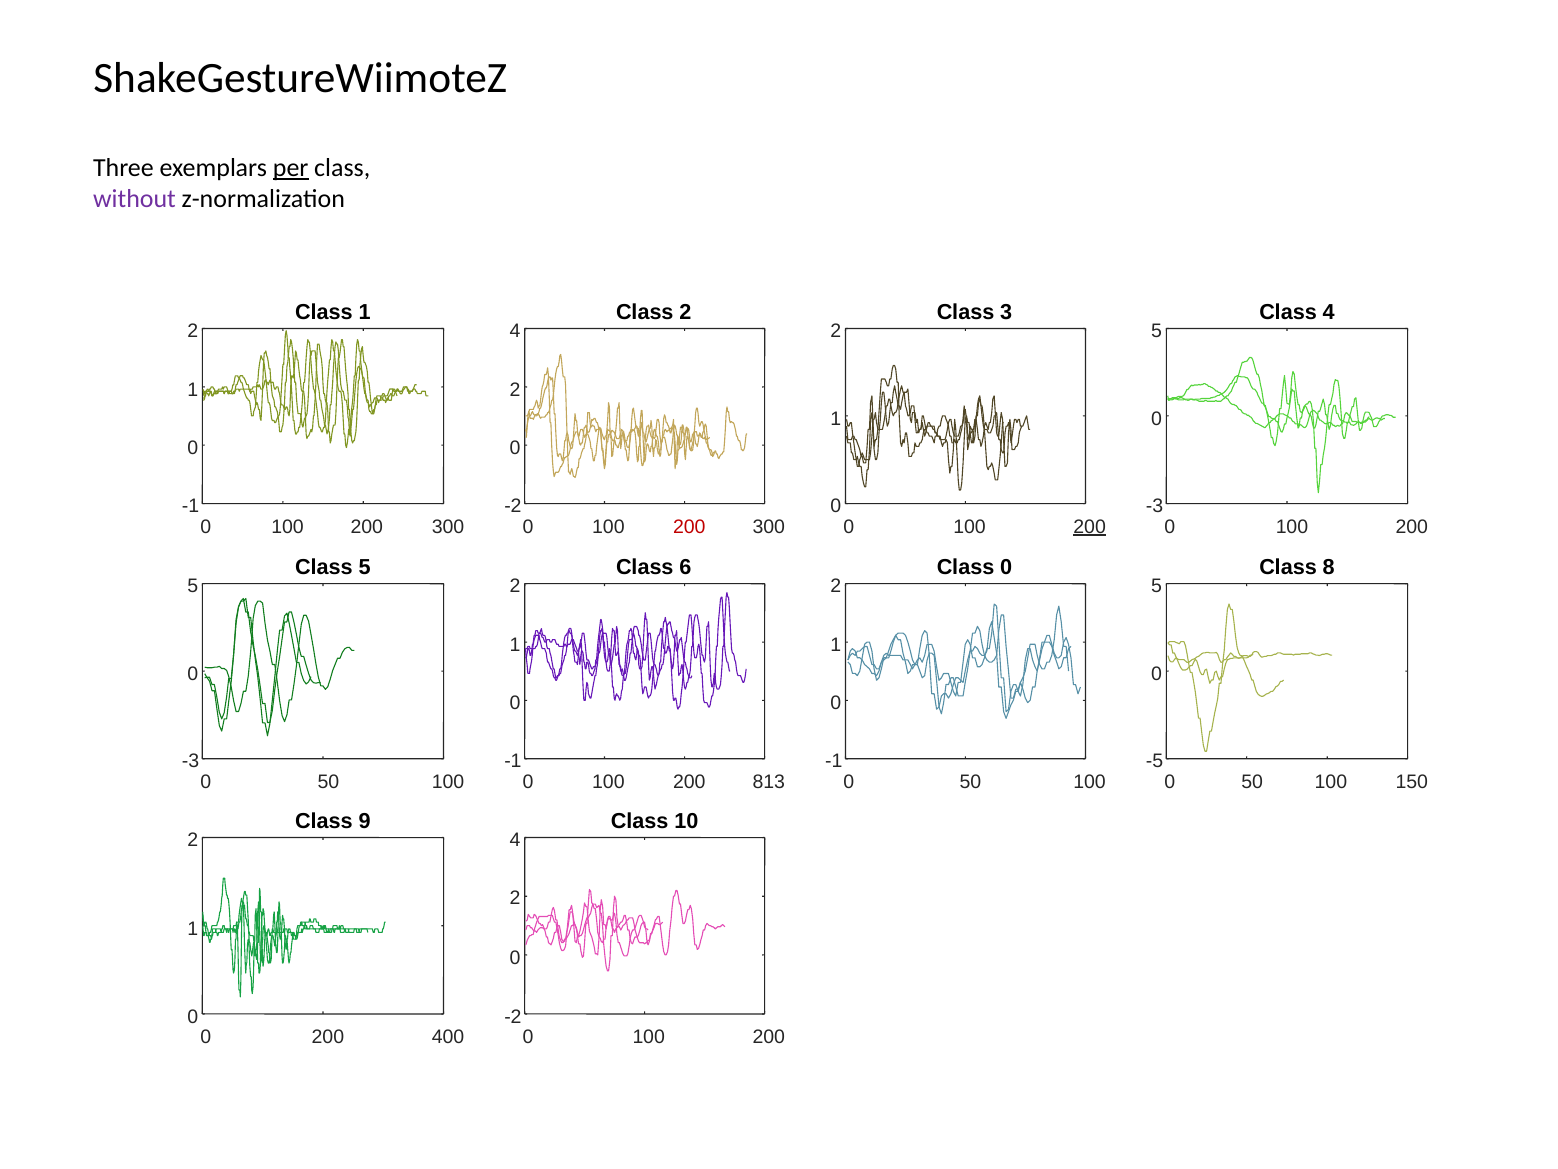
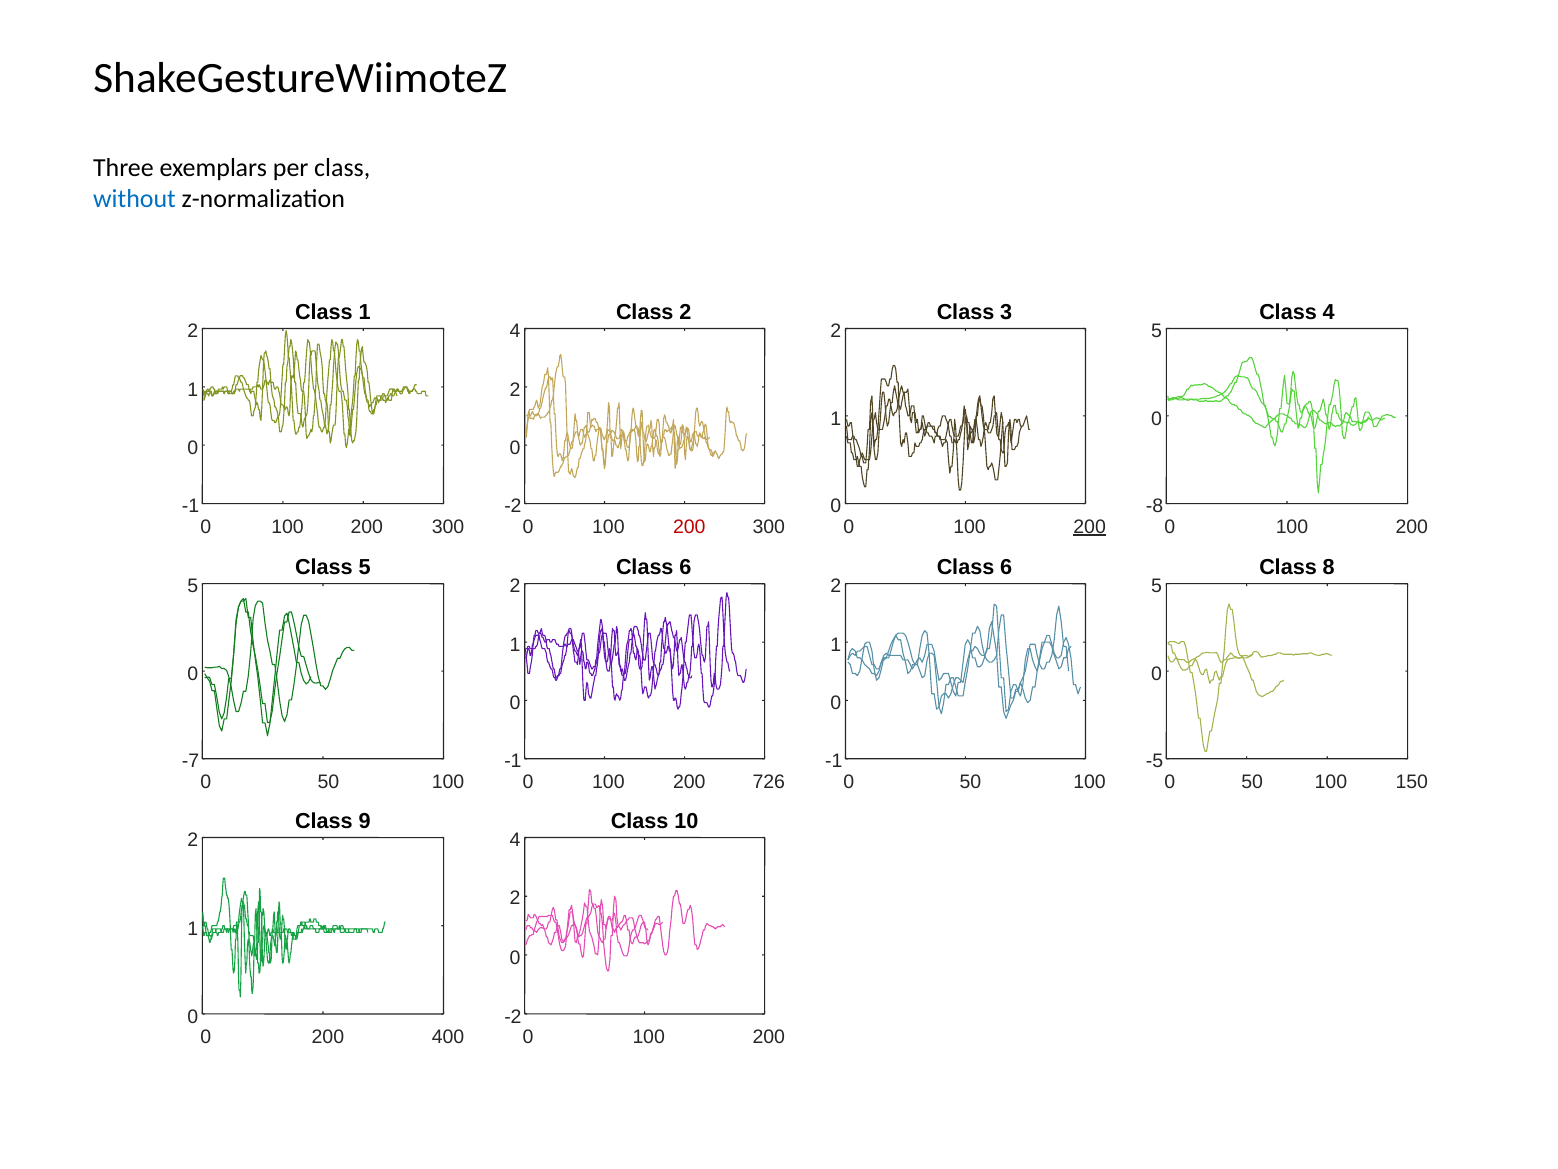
per underline: present -> none (291, 168)
without colour: purple -> blue (134, 199)
-3: -3 -> -8 (1155, 506)
0: 0 -> 6 (1006, 567)
-3: -3 -> -7 (191, 761)
813: 813 -> 726 (769, 781)
